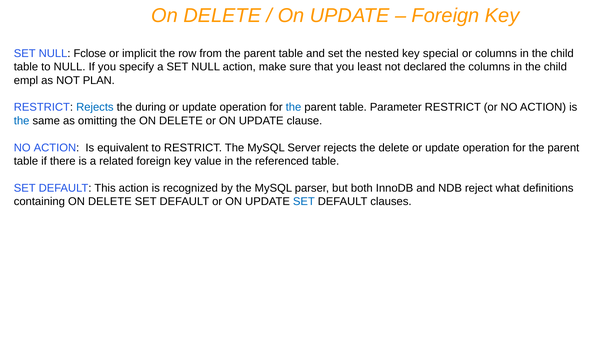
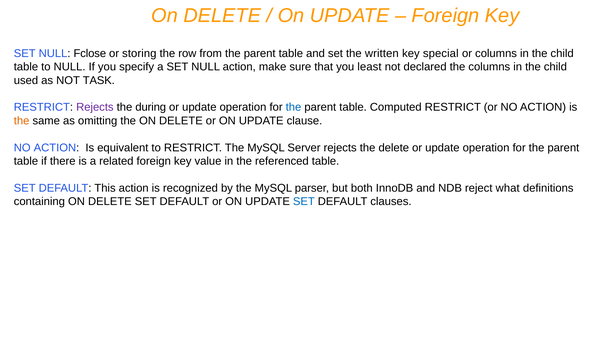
implicit: implicit -> storing (139, 53)
nested: nested -> written (382, 53)
empl: empl -> used (26, 80)
PLAN: PLAN -> TASK (99, 80)
Rejects colour: blue -> purple (95, 107)
Parameter: Parameter -> Computed (396, 107)
the colour: blue -> orange (22, 121)
